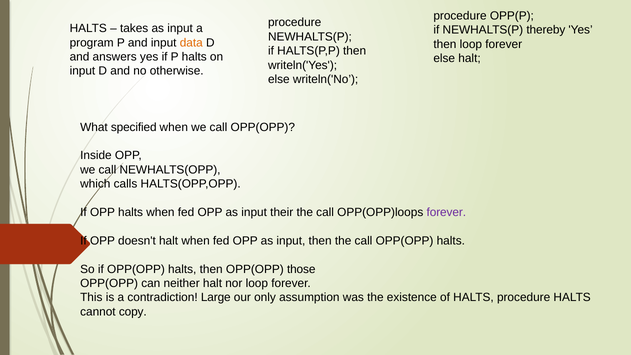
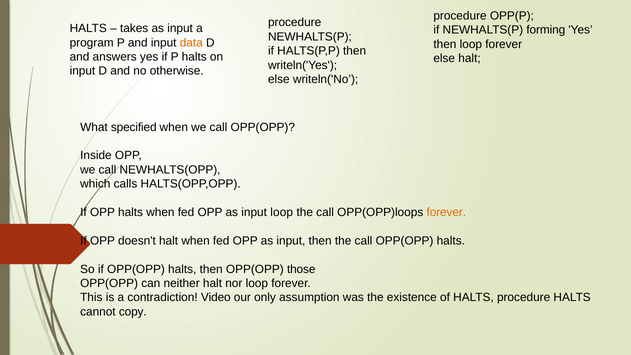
thereby: thereby -> forming (546, 30)
input their: their -> loop (282, 212)
forever colour: purple -> orange (446, 212)
Large: Large -> Video (216, 298)
